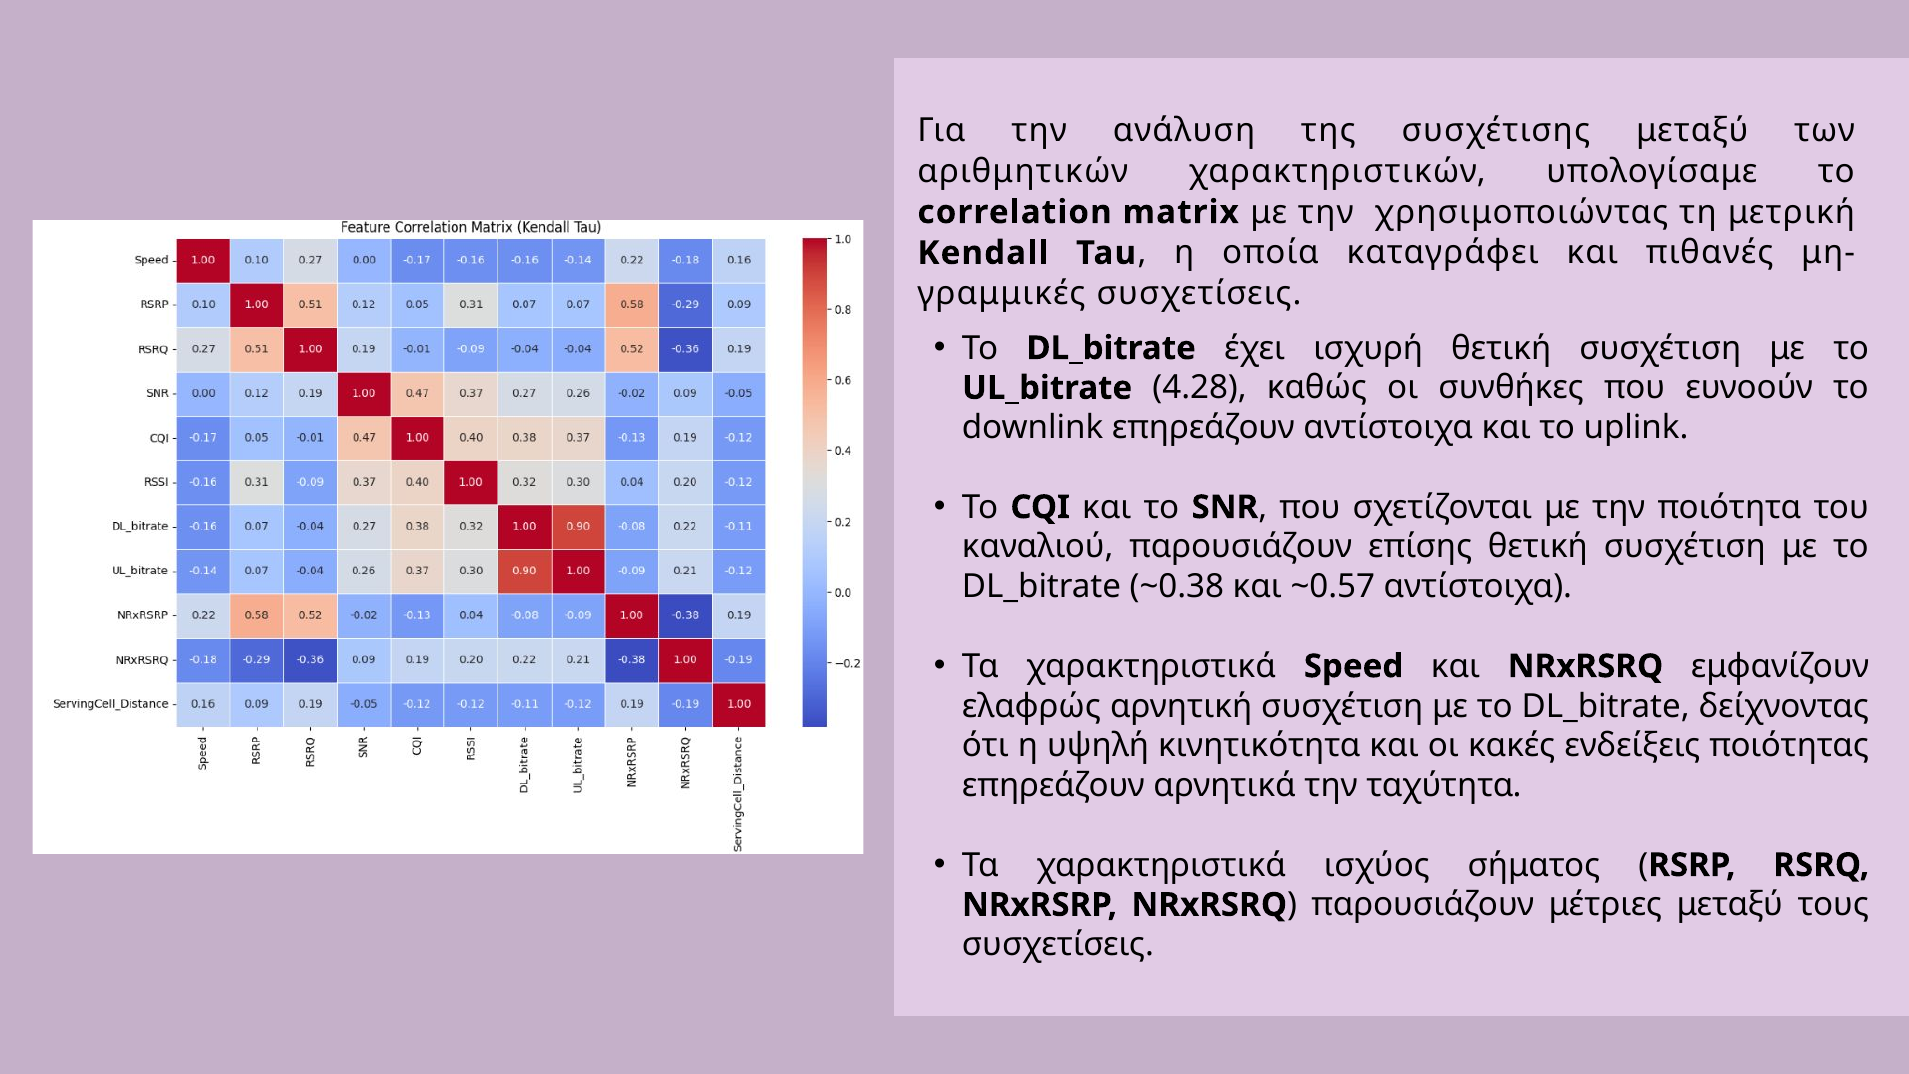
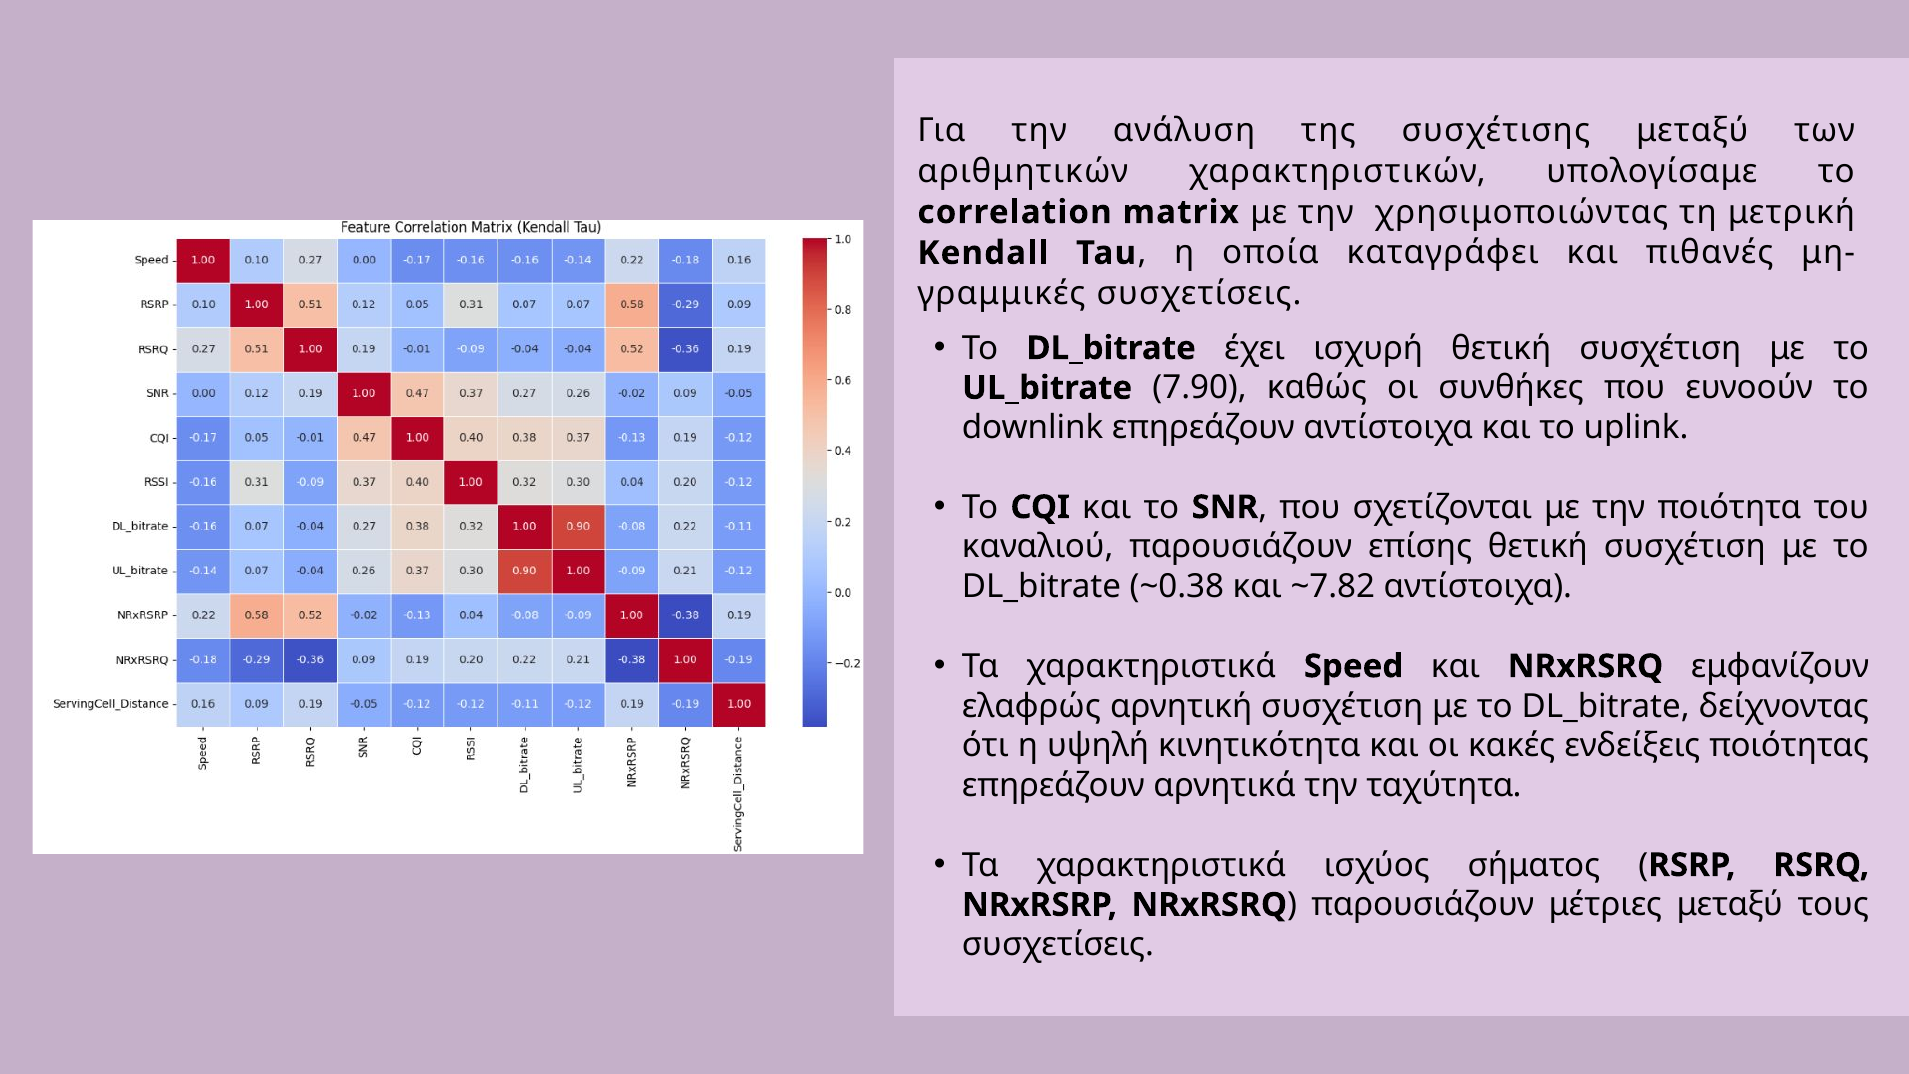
4.28: 4.28 -> 7.90 (1200, 388)
~0.57: ~0.57 -> ~7.82 (1333, 587)
